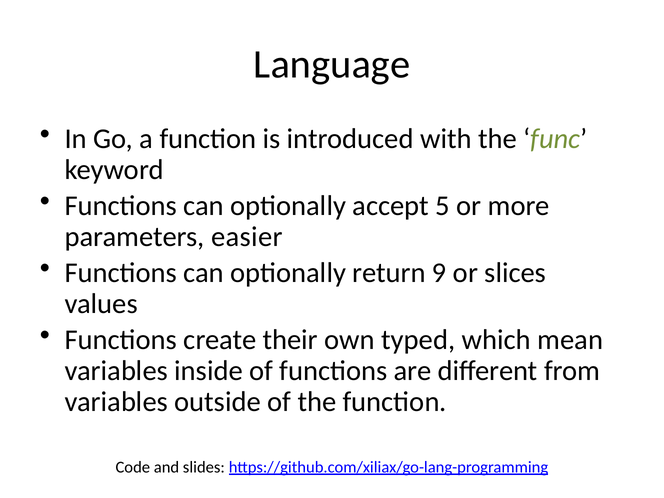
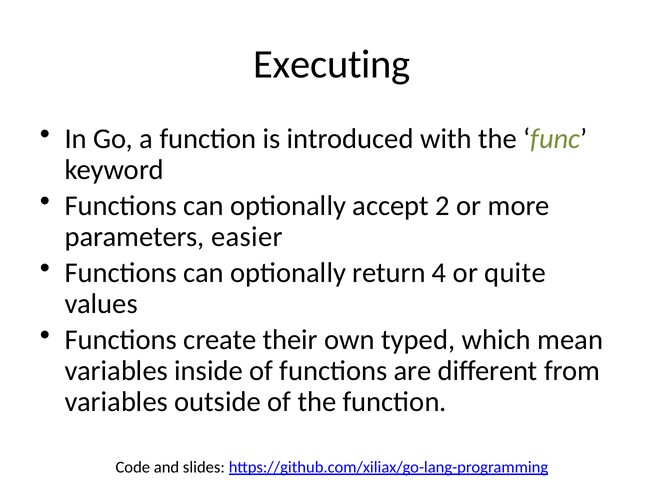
Language: Language -> Executing (332, 64)
5: 5 -> 2 (443, 206)
9: 9 -> 4 (439, 273)
slices: slices -> quite (515, 273)
